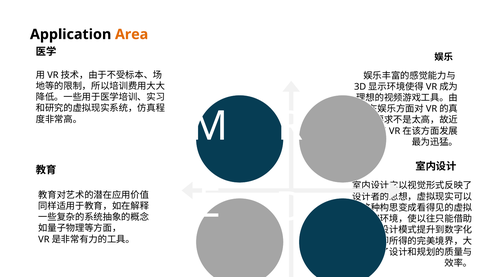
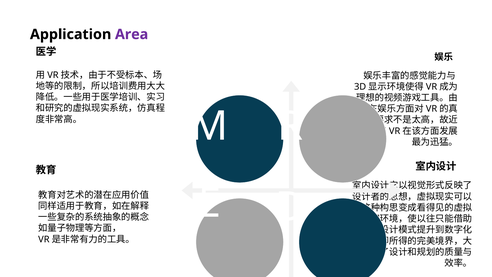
Area colour: orange -> purple (132, 34)
